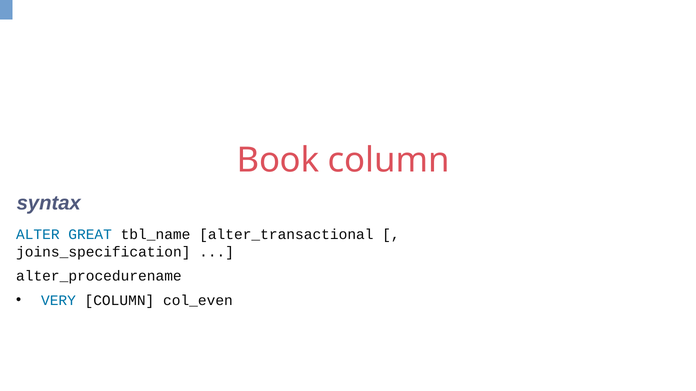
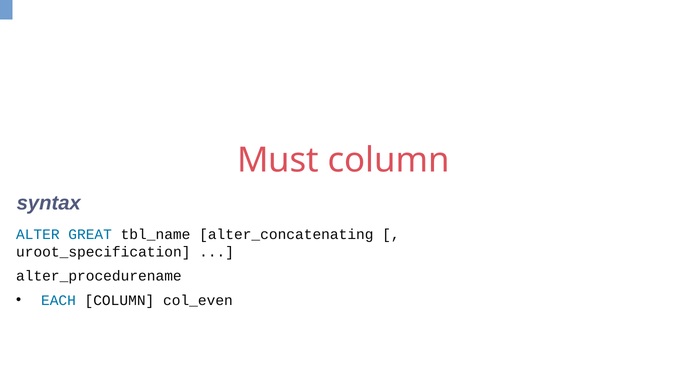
Book: Book -> Must (278, 161)
alter_transactional: alter_transactional -> alter_concatenating (286, 235)
joins_specification: joins_specification -> uroot_specification (103, 252)
VERY: VERY -> EACH (58, 301)
